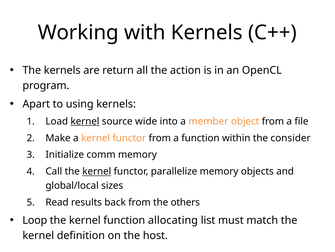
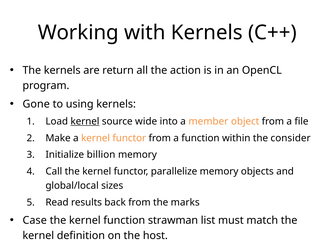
Apart: Apart -> Gone (36, 104)
comm: comm -> billion (101, 154)
kernel underline: present -> none (97, 171)
others: others -> marks (185, 202)
Loop: Loop -> Case (35, 220)
allocating: allocating -> strawman (173, 220)
